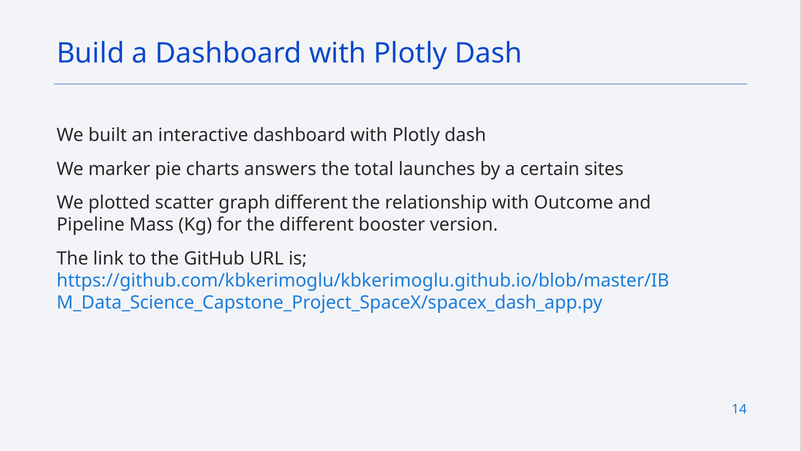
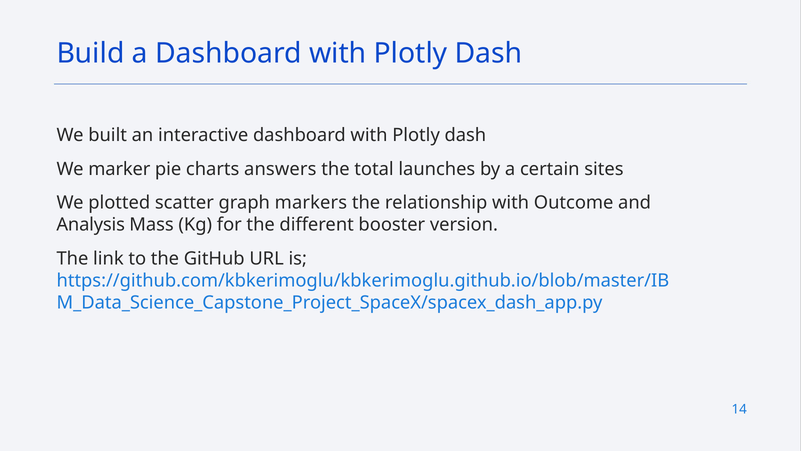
graph different: different -> markers (311, 203)
Pipeline: Pipeline -> Analysis (91, 225)
